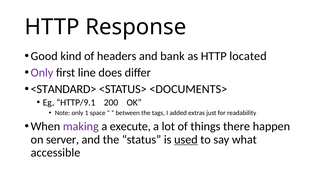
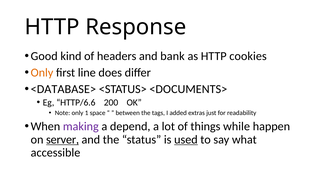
located: located -> cookies (248, 56)
Only colour: purple -> orange (42, 72)
<STANDARD>: <STANDARD> -> <DATABASE> (63, 89)
HTTP/9.1: HTTP/9.1 -> HTTP/6.6 (76, 102)
execute: execute -> depend (130, 126)
there: there -> while (237, 126)
server underline: none -> present (63, 139)
